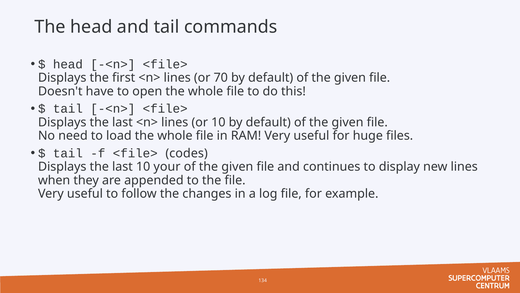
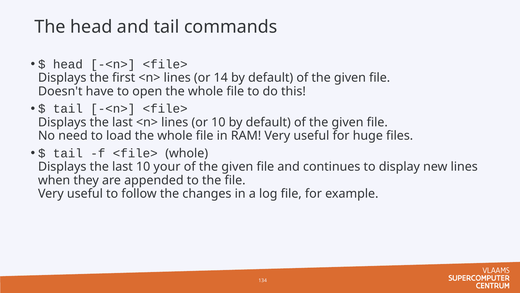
70: 70 -> 14 (221, 78)
<file> codes: codes -> whole (187, 153)
